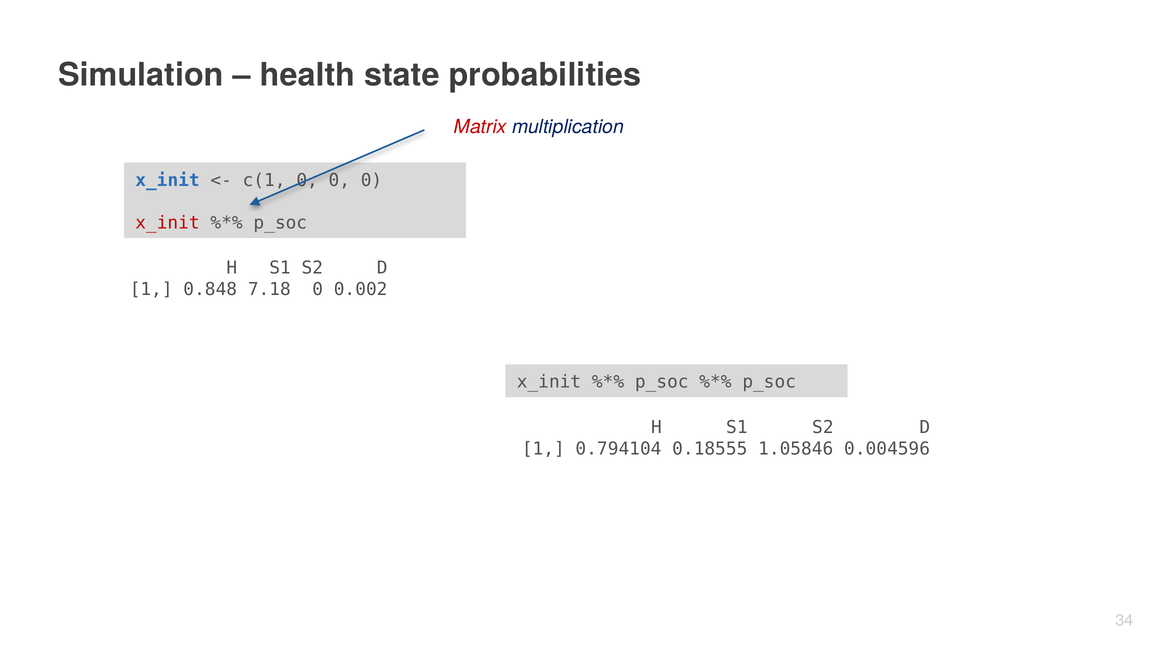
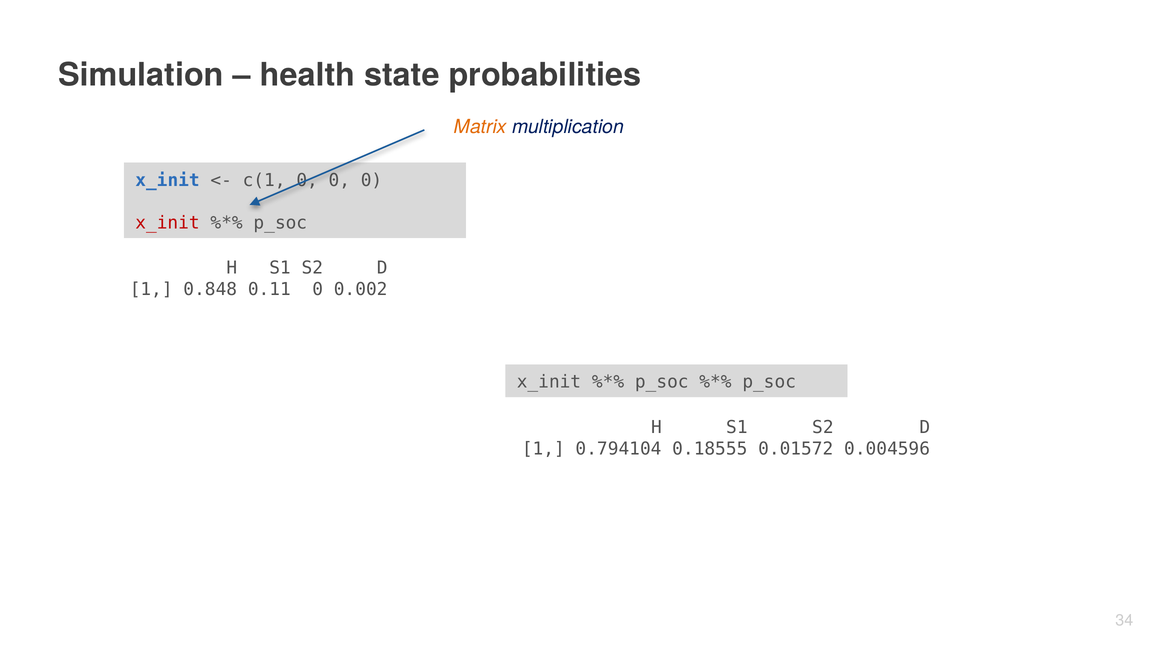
Matrix colour: red -> orange (480, 127)
7.18: 7.18 -> 0.11 (269, 289)
1.05846: 1.05846 -> 0.01572 (796, 449)
